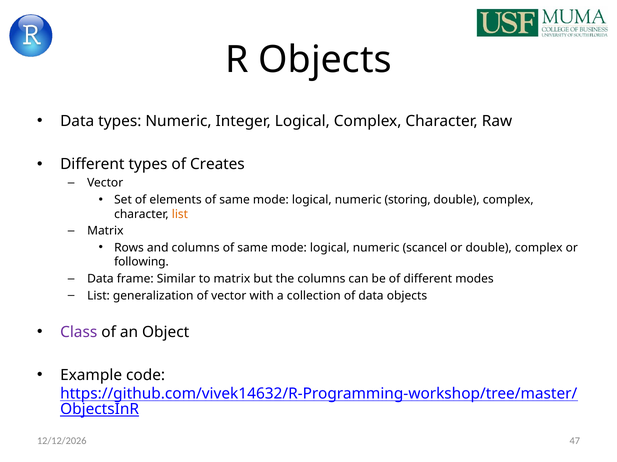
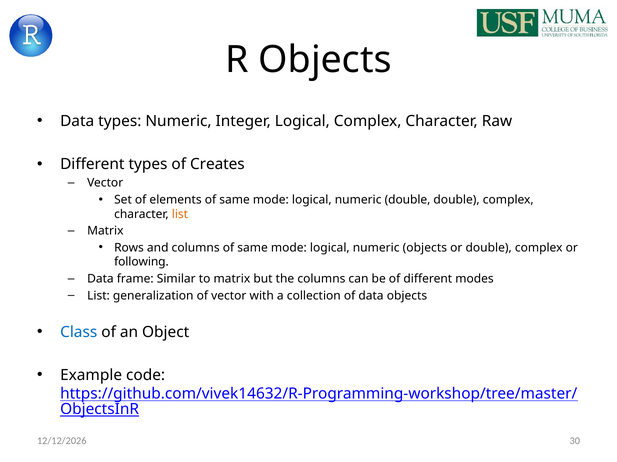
numeric storing: storing -> double (408, 200)
numeric scancel: scancel -> objects (425, 248)
Class colour: purple -> blue (79, 333)
47: 47 -> 30 (575, 442)
